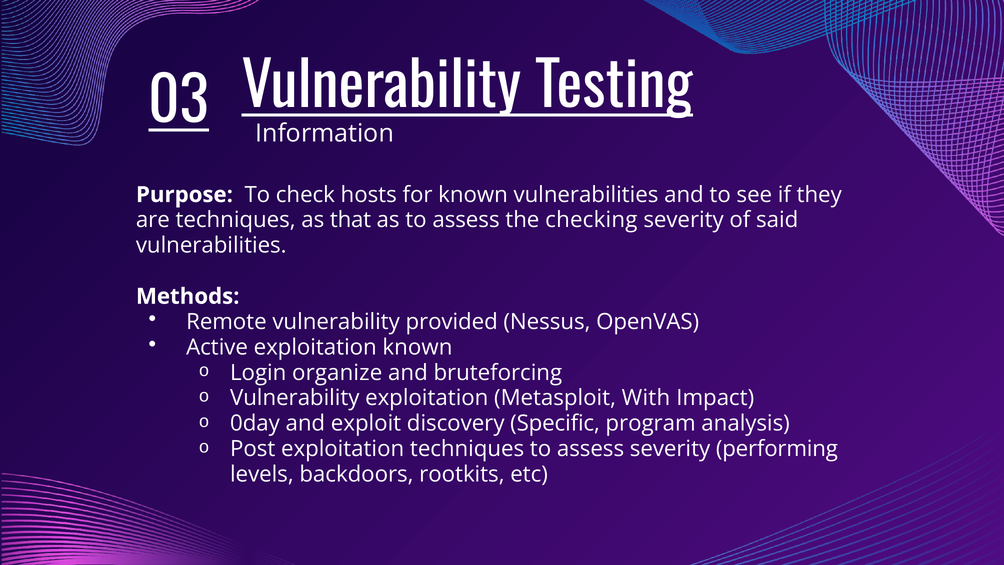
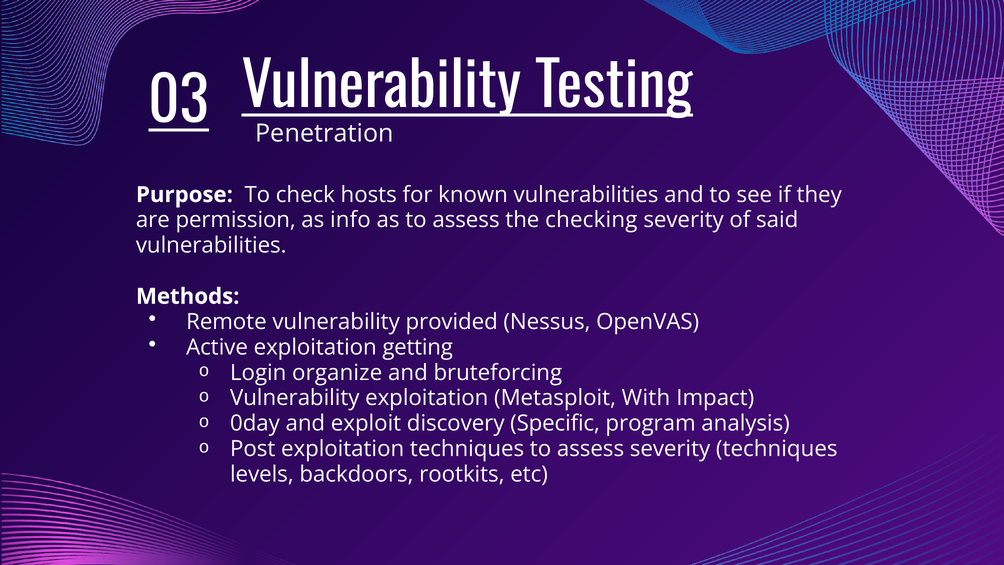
Information: Information -> Penetration (325, 133)
are techniques: techniques -> permission (236, 220)
that: that -> info (350, 220)
exploitation known: known -> getting (418, 347)
severity performing: performing -> techniques (777, 449)
